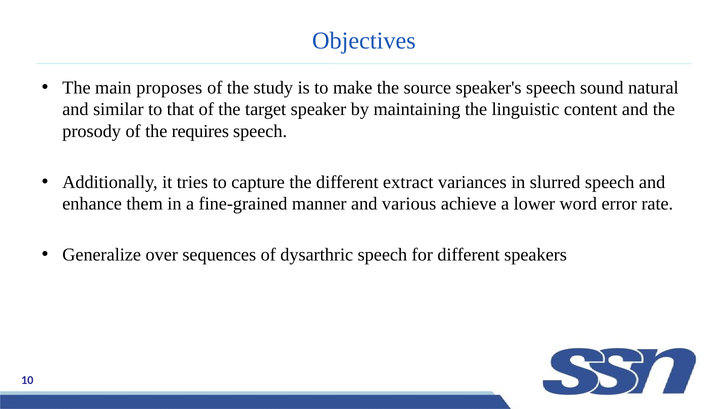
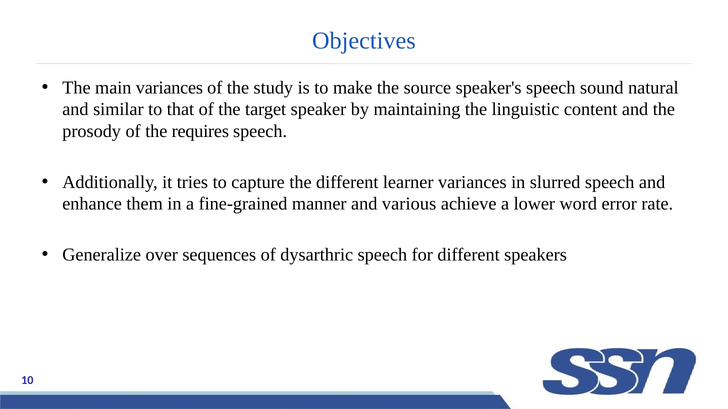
main proposes: proposes -> variances (169, 88)
extract: extract -> learner (408, 182)
